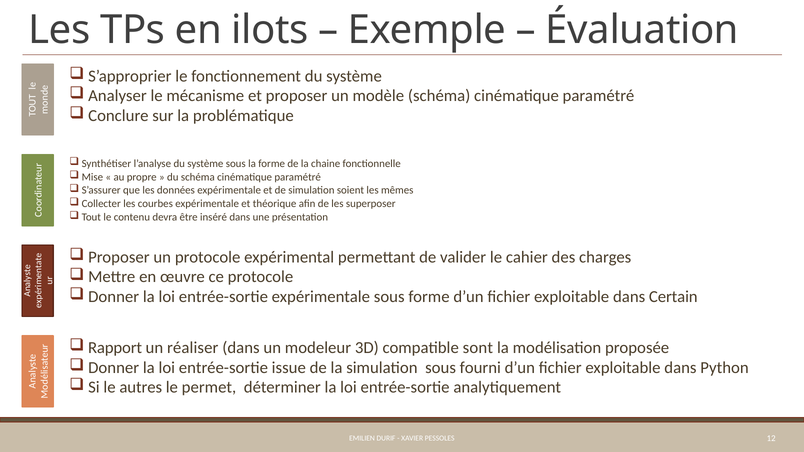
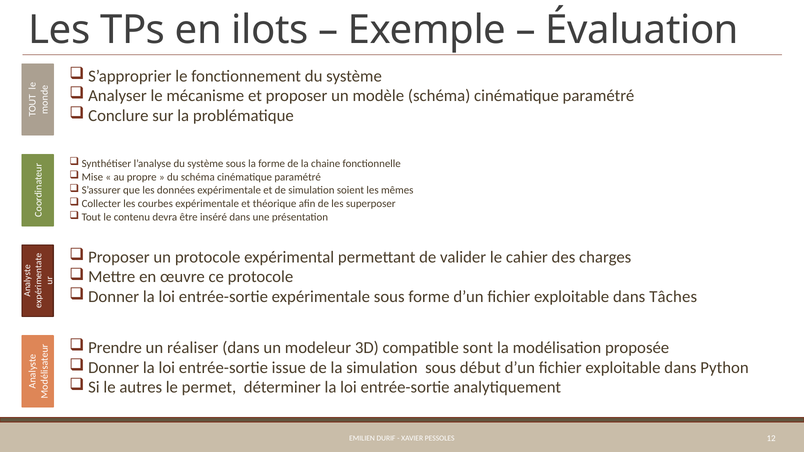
Certain: Certain -> Tâches (673, 297)
Rapport: Rapport -> Prendre (115, 348)
fourni: fourni -> début (480, 368)
